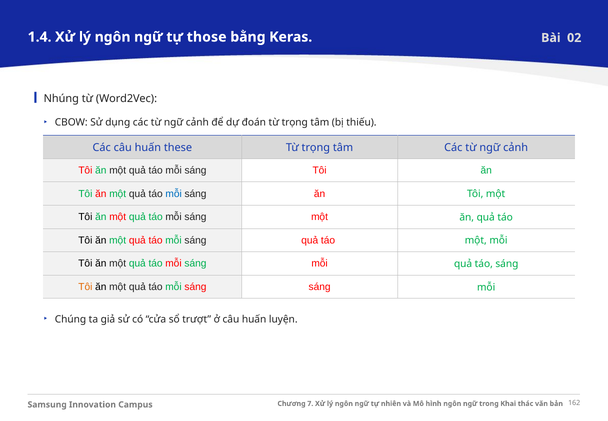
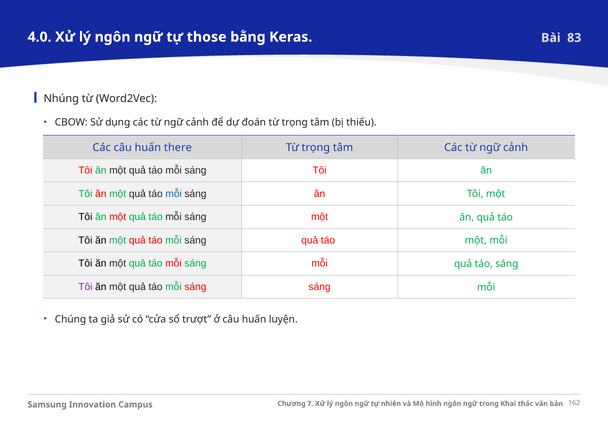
1.4: 1.4 -> 4.0 (40, 37)
02: 02 -> 83 (574, 38)
these: these -> there (178, 148)
Tôi colour: orange -> purple (85, 287)
